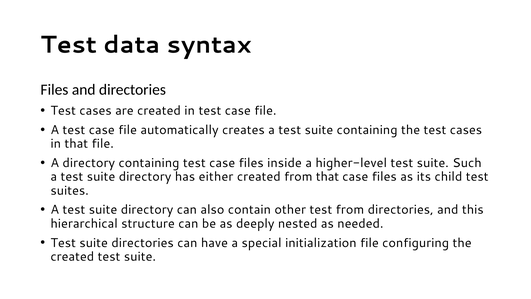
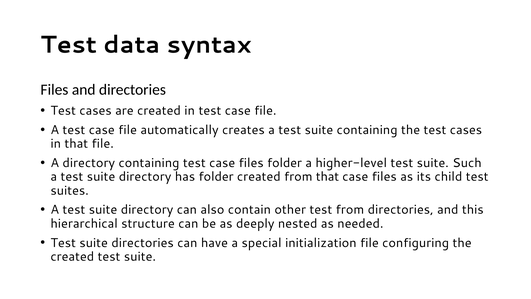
files inside: inside -> folder (285, 163)
has either: either -> folder (216, 177)
